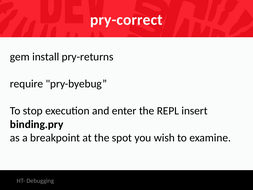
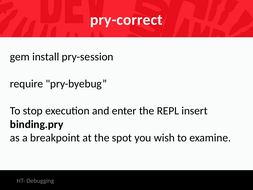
pry-returns: pry-returns -> pry-session (88, 57)
